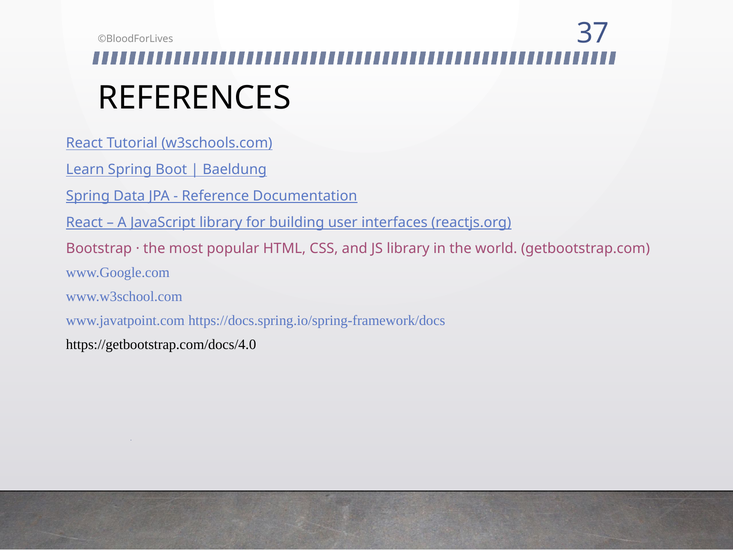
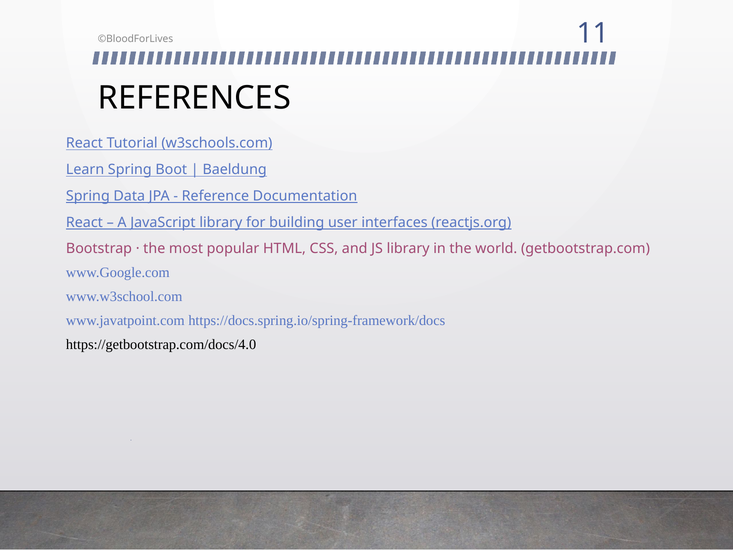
37: 37 -> 11 (593, 33)
